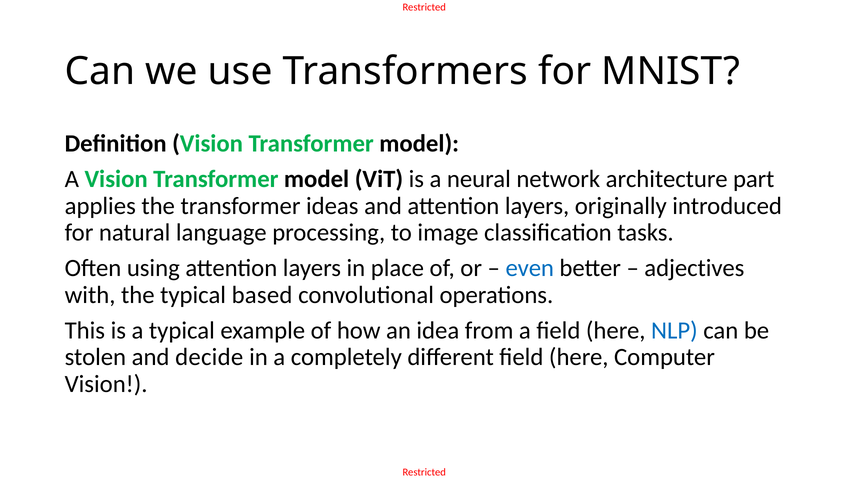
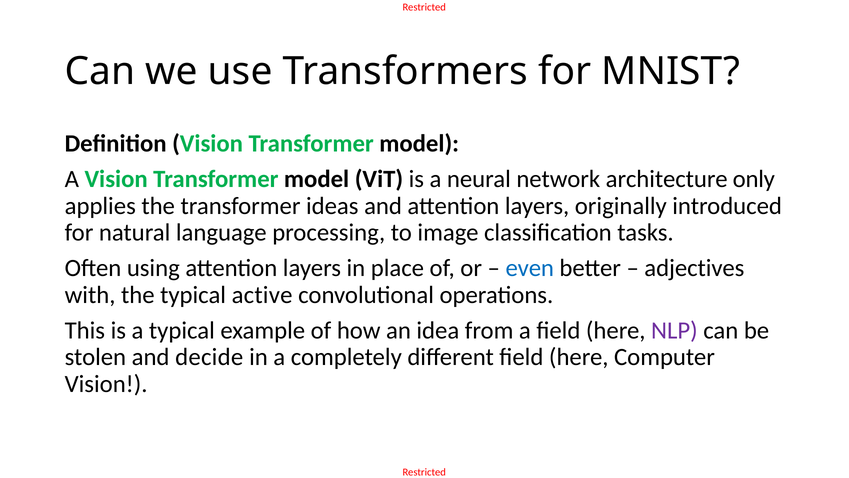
part: part -> only (754, 179)
based: based -> active (262, 295)
NLP colour: blue -> purple (674, 330)
